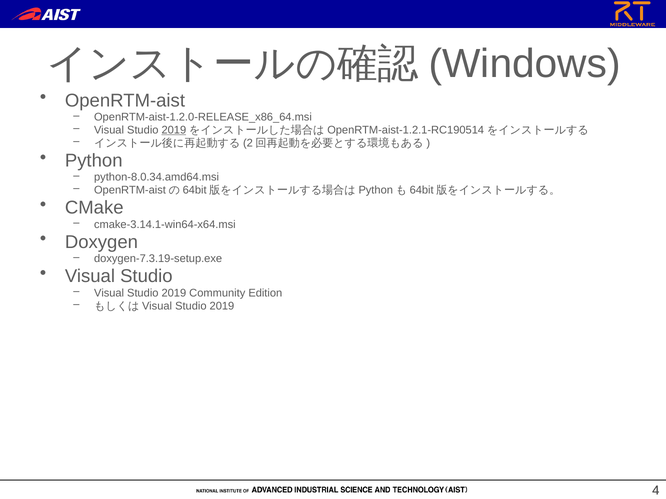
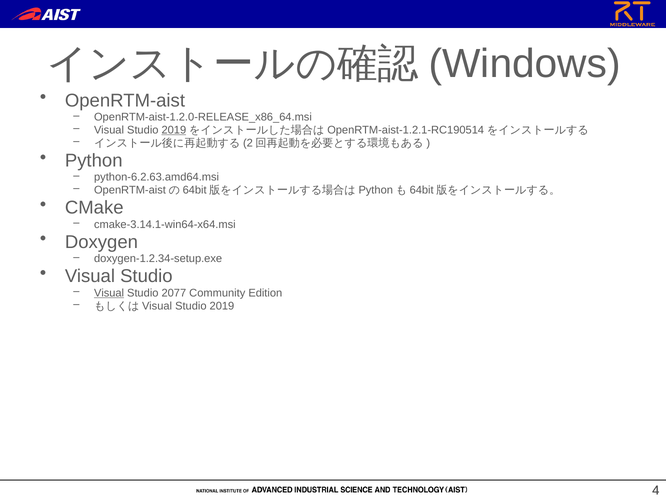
python-8.0.34.amd64.msi: python-8.0.34.amd64.msi -> python-6.2.63.amd64.msi (157, 177)
doxygen-7.3.19-setup.exe: doxygen-7.3.19-setup.exe -> doxygen-1.2.34-setup.exe (158, 259)
Visual underline: none -> present (109, 293)
2019: 2019 -> 2077 (174, 293)
